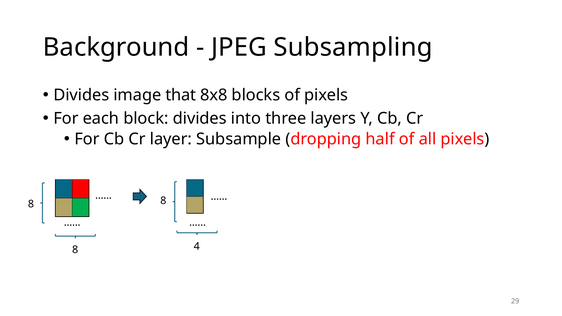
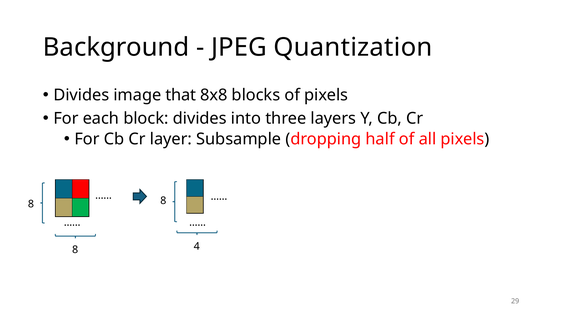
Subsampling: Subsampling -> Quantization (353, 47)
